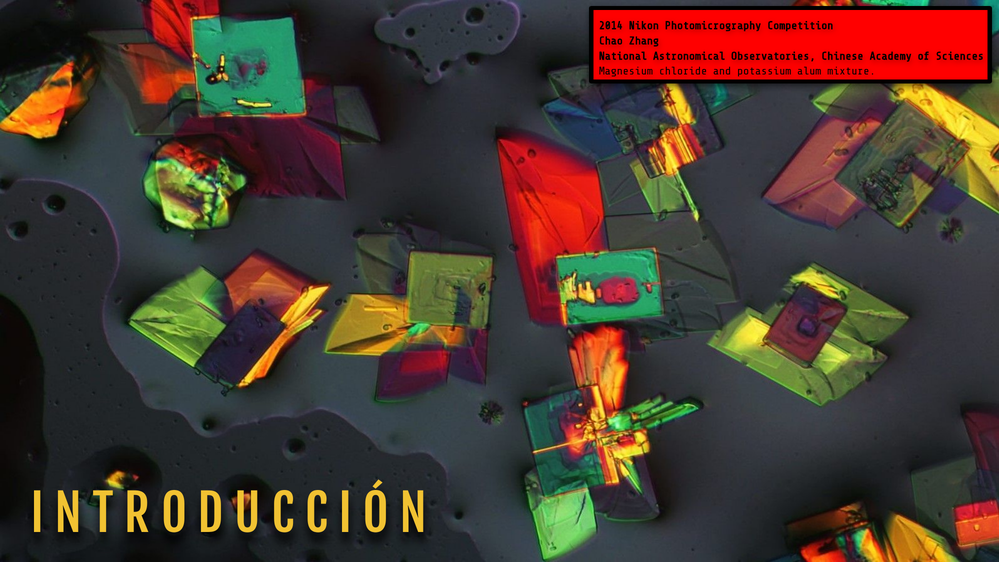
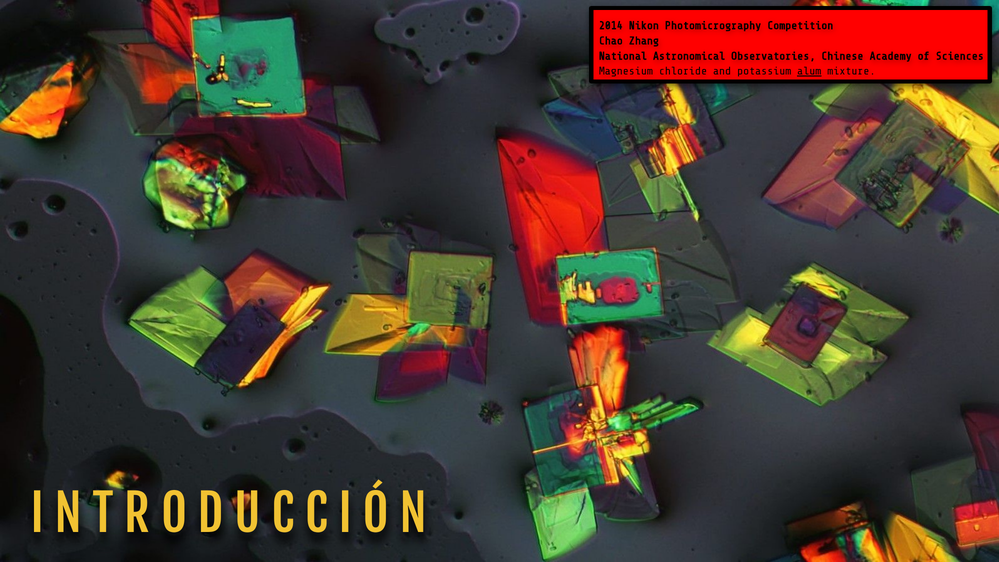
alum underline: none -> present (809, 71)
